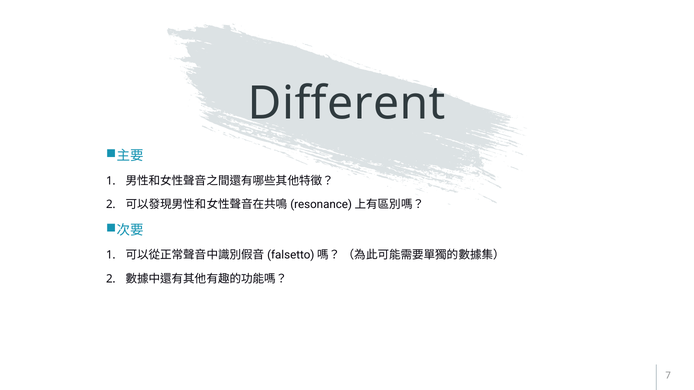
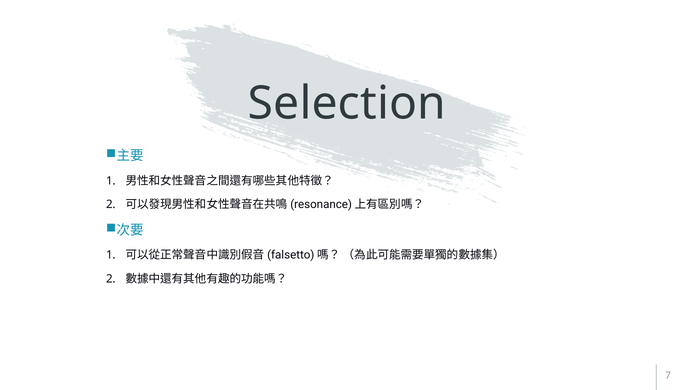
Different: Different -> Selection (347, 104)
